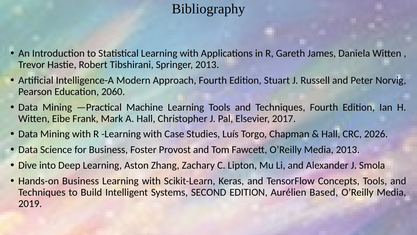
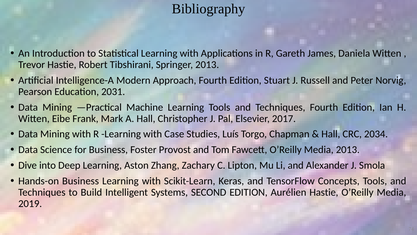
2060: 2060 -> 2031 (113, 91)
2026: 2026 -> 2034 (376, 134)
Aurélien Based: Based -> Hastie (324, 192)
